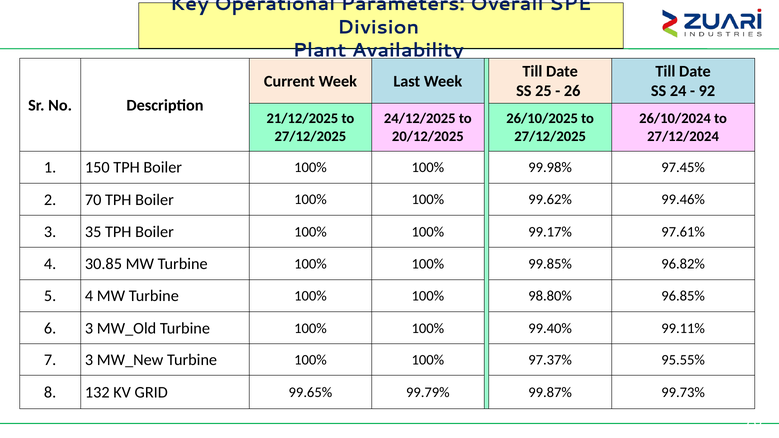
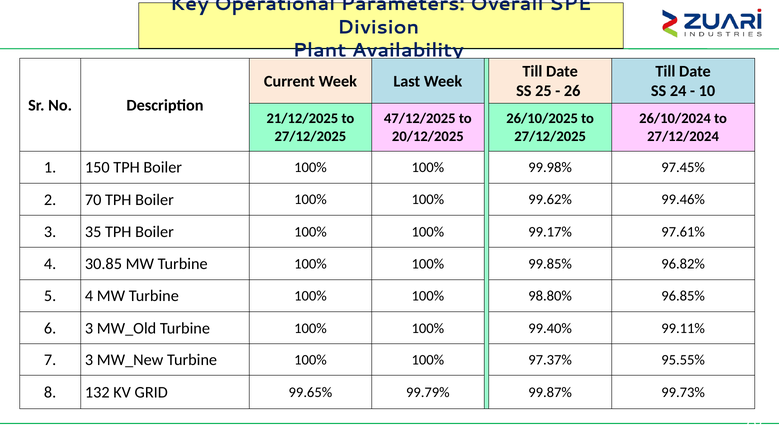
92: 92 -> 10 (707, 91)
24/12/2025: 24/12/2025 -> 47/12/2025 (420, 119)
